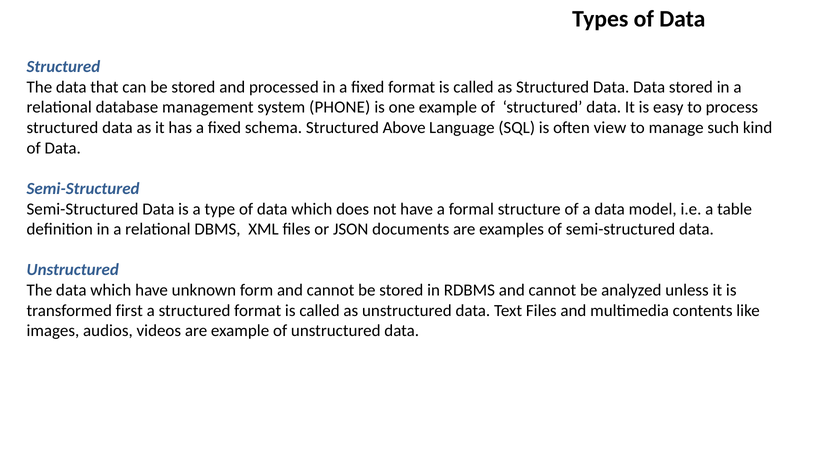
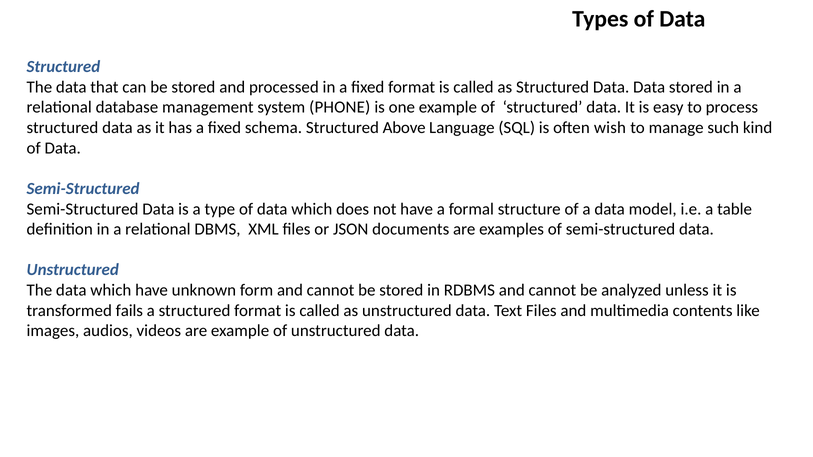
view: view -> wish (610, 128)
first: first -> fails (129, 311)
